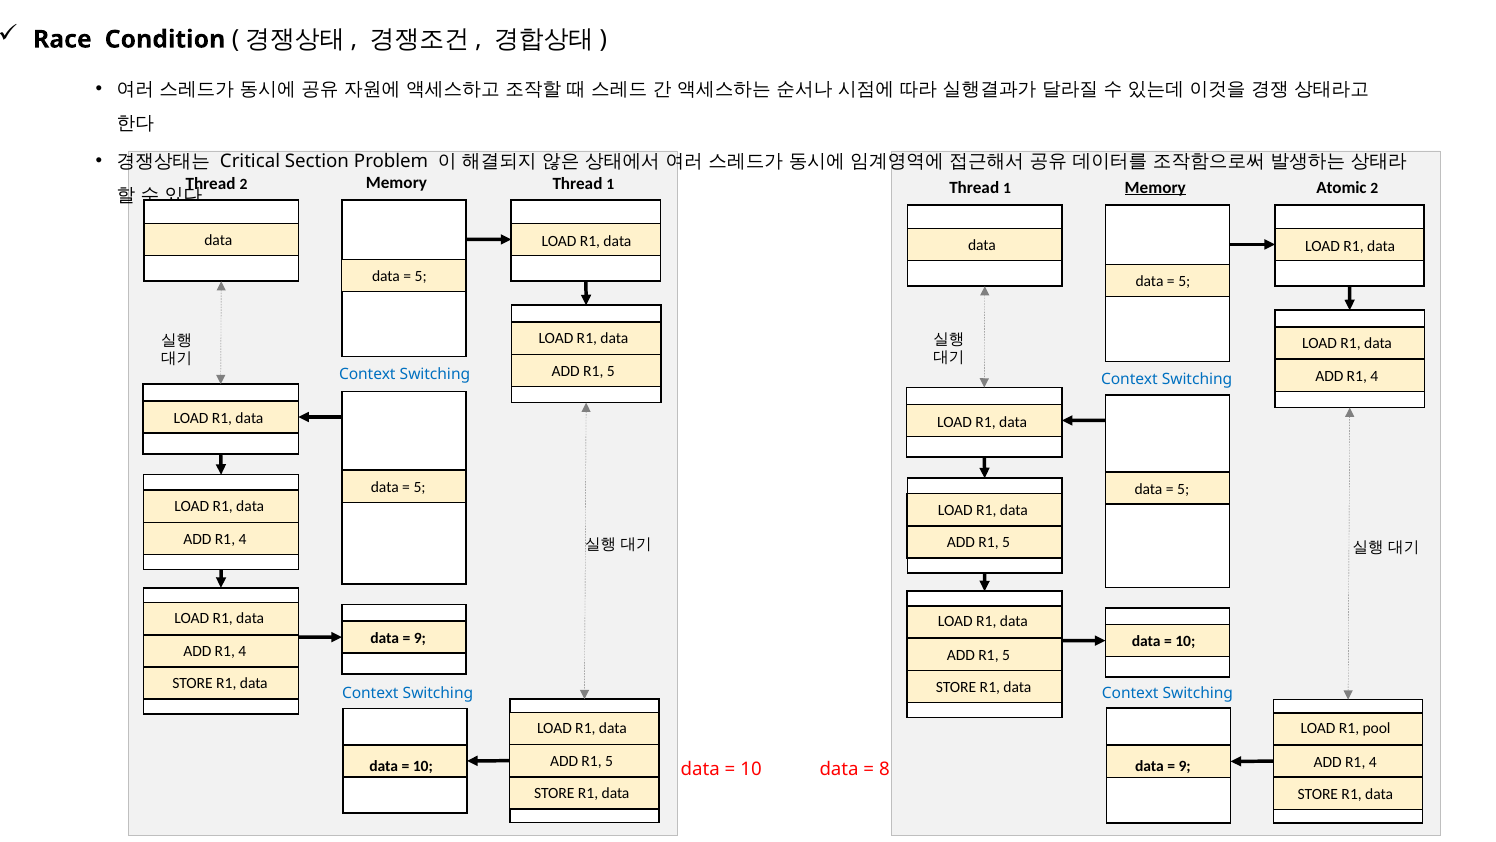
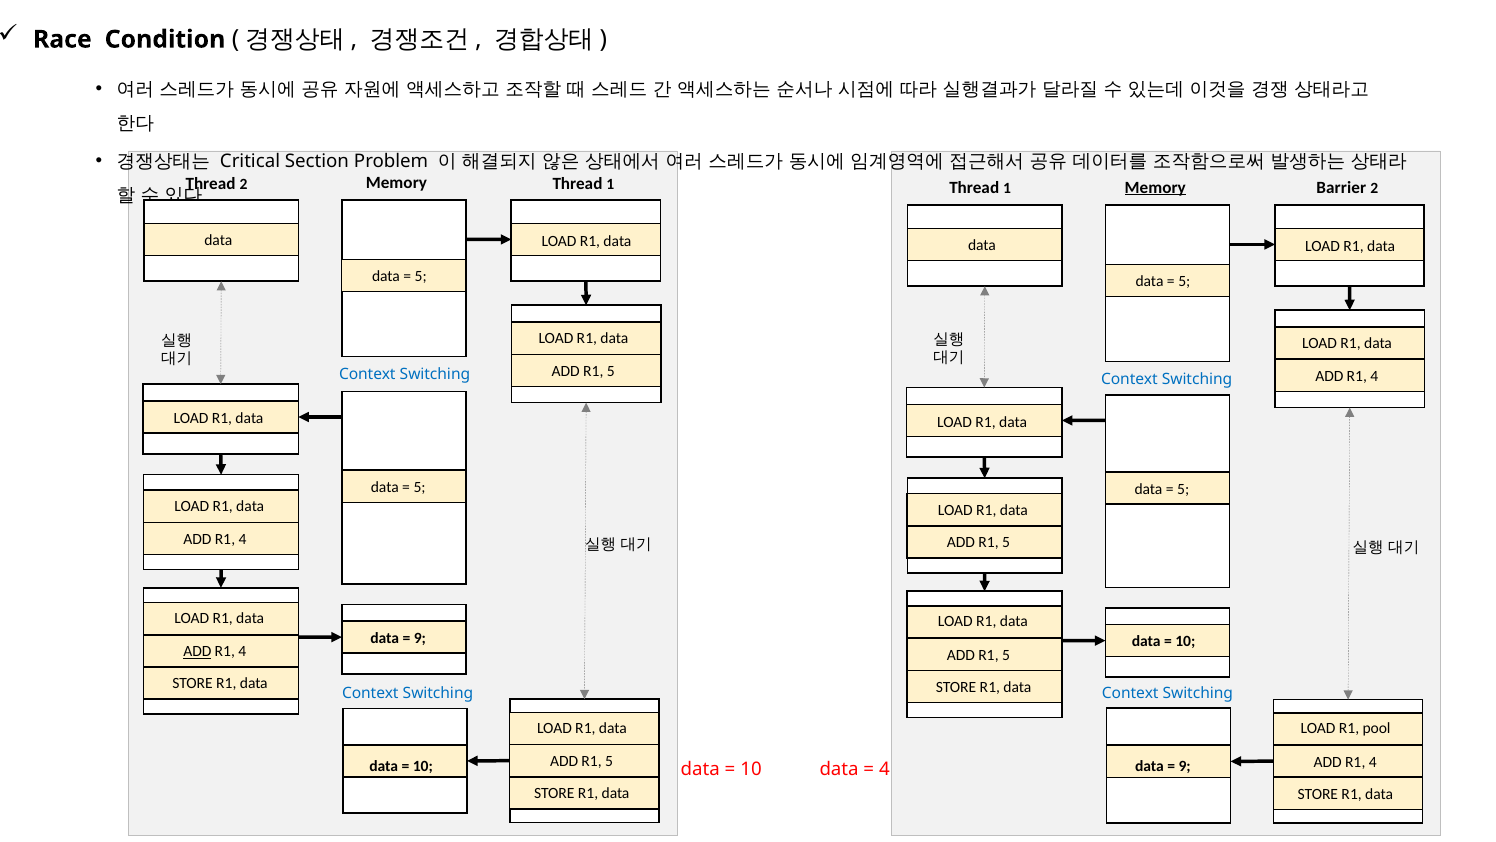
Atomic: Atomic -> Barrier (1341, 188)
ADD underline: none -> present (197, 651)
8: 8 -> 4 (884, 769)
